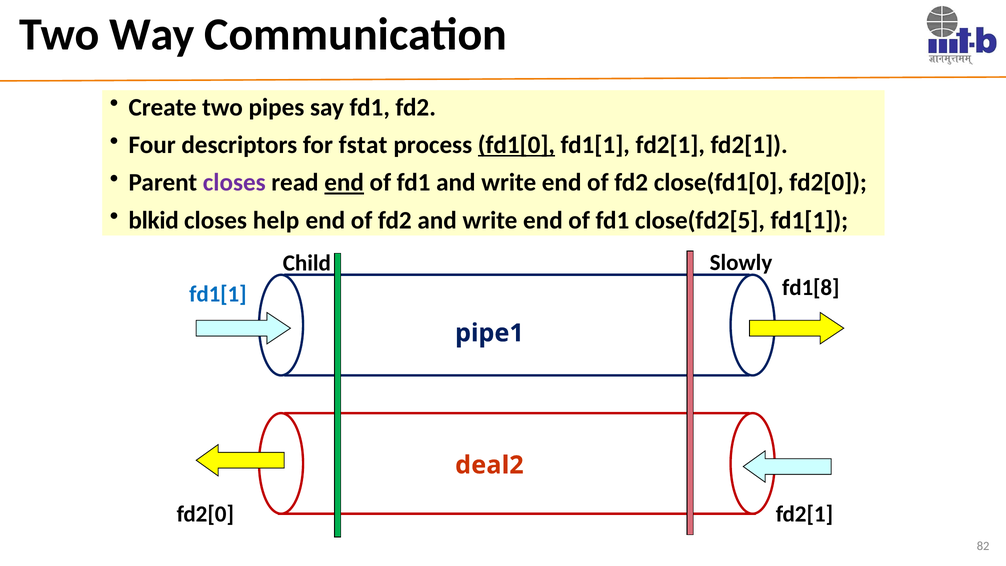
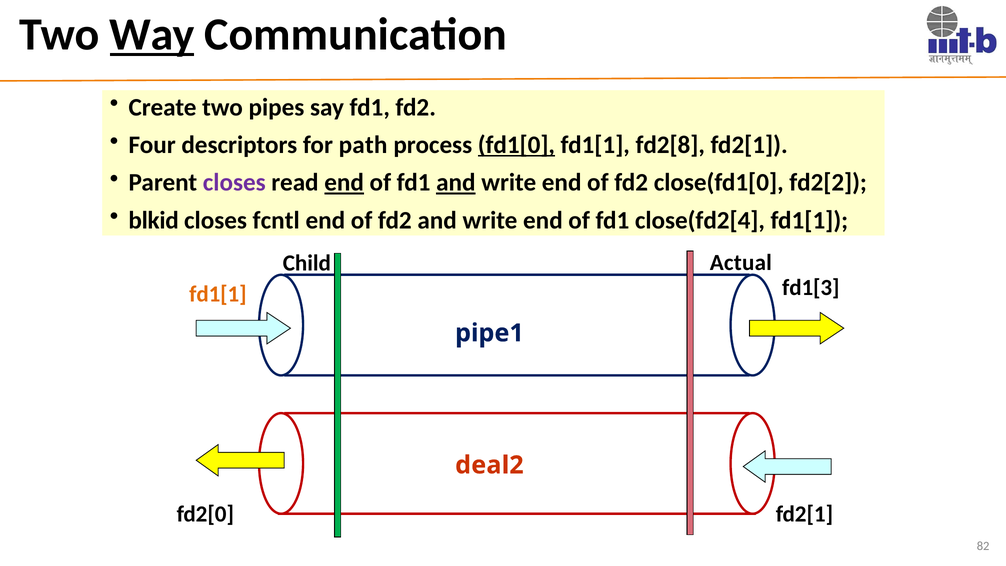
Way underline: none -> present (152, 35)
fstat: fstat -> path (363, 145)
fd1[1 fd2[1: fd2[1 -> fd2[8 (670, 145)
and underline: none -> present (456, 183)
close(fd1[0 fd2[0: fd2[0 -> fd2[2 (828, 183)
help: help -> fcntl (276, 220)
close(fd2[5: close(fd2[5 -> close(fd2[4 (700, 220)
Slowly: Slowly -> Actual (741, 262)
fd1[8: fd1[8 -> fd1[3 (811, 288)
fd1[1 colour: blue -> orange (218, 294)
